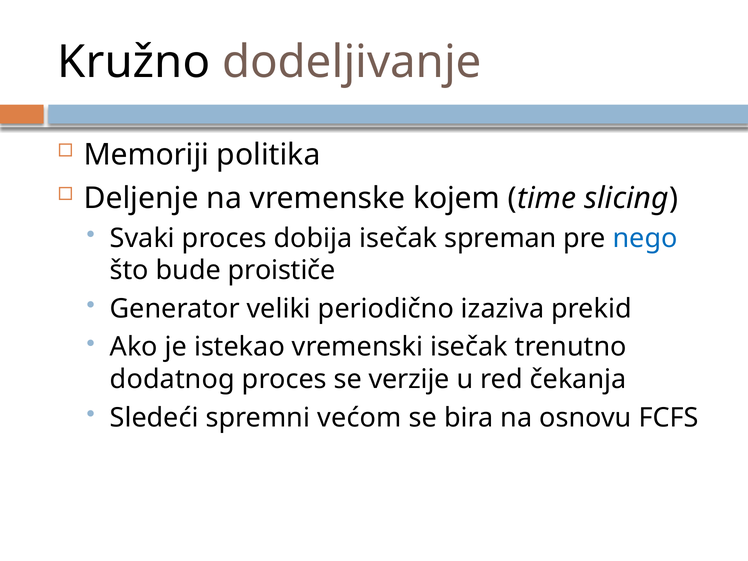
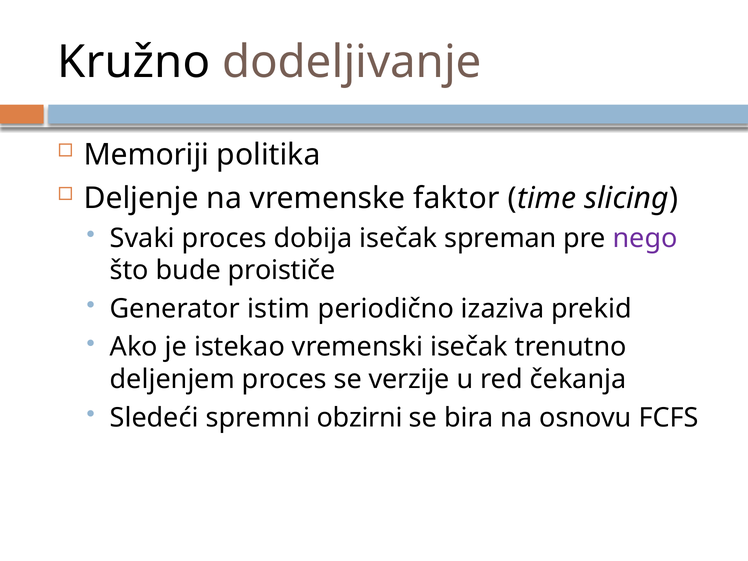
kojem: kojem -> faktor (456, 198)
nego colour: blue -> purple (645, 238)
veliki: veliki -> istim (279, 309)
dodatnog: dodatnog -> deljenjem (172, 379)
većom: većom -> obzirni (360, 418)
